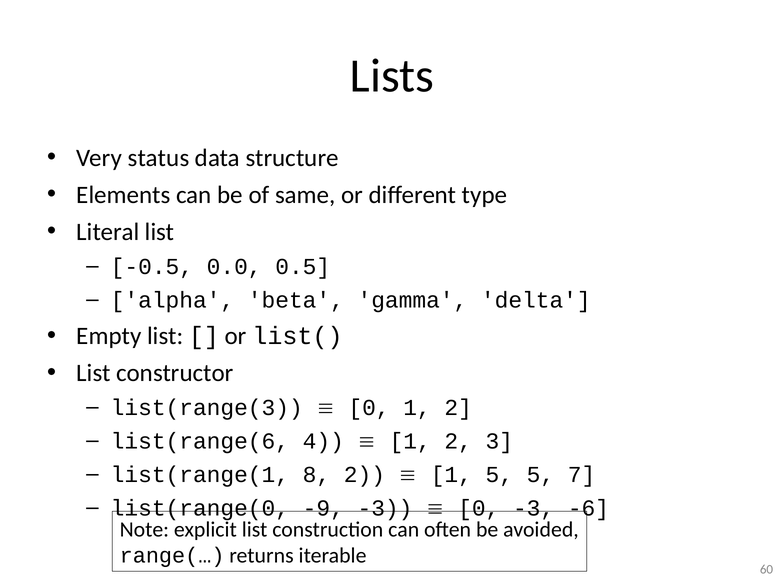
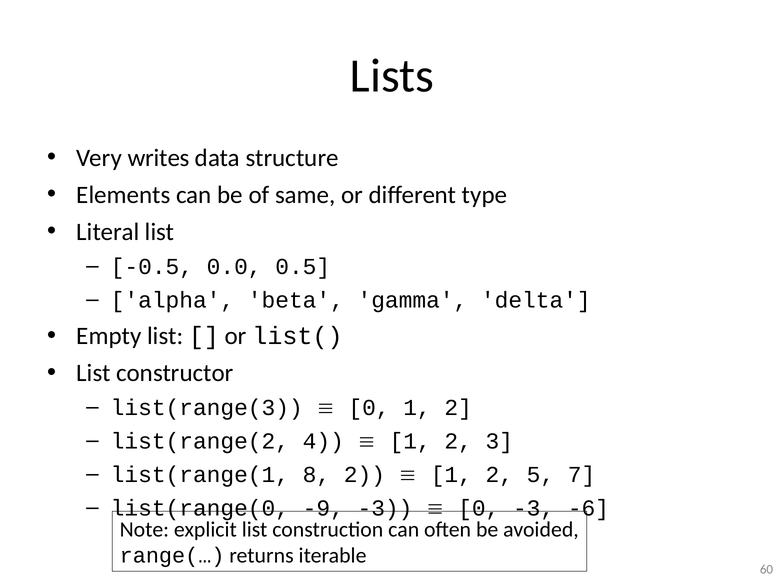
status: status -> writes (159, 158)
list(range(6: list(range(6 -> list(range(2 (200, 441)
5: 5 -> 2 (499, 475)
